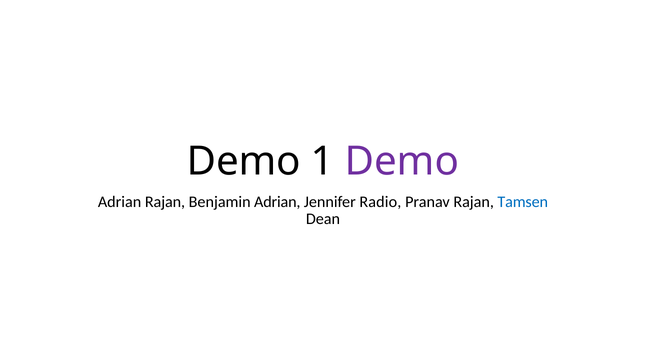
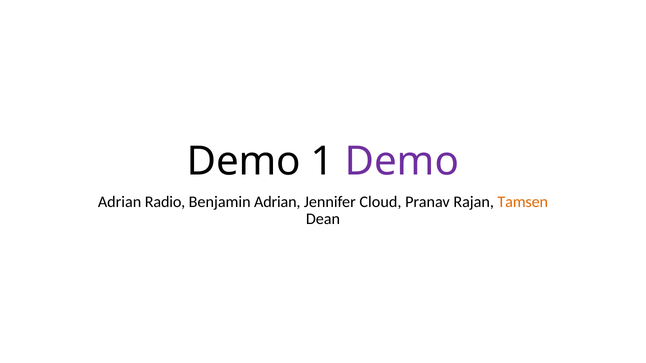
Adrian Rajan: Rajan -> Radio (165, 202)
Radio: Radio -> Cloud (380, 202)
Tamsen colour: blue -> orange (523, 202)
